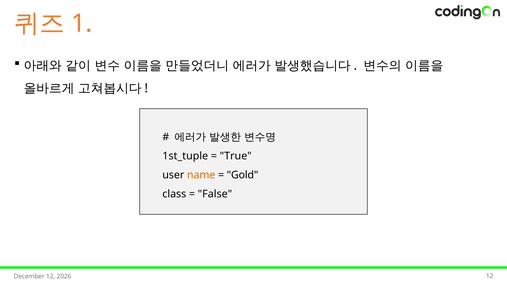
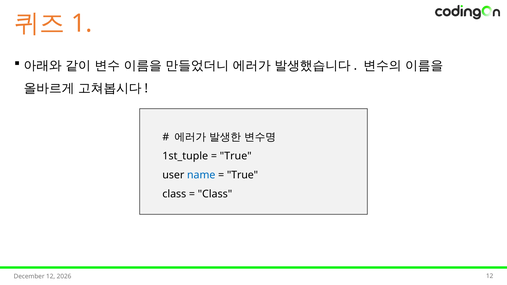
name colour: orange -> blue (201, 175)
Gold: Gold -> True (243, 175)
False: False -> Class (215, 194)
